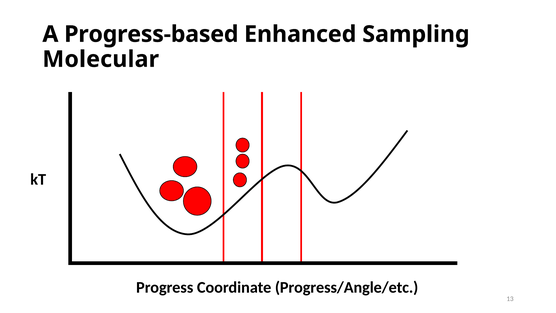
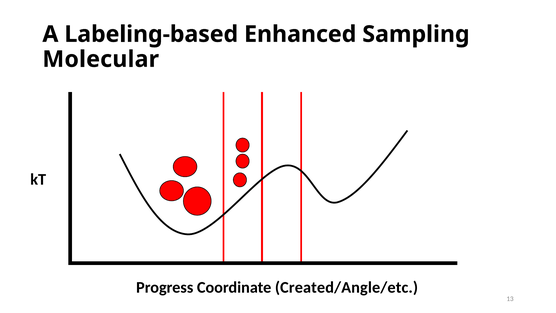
Progress-based: Progress-based -> Labeling-based (151, 34)
Progress/Angle/etc: Progress/Angle/etc -> Created/Angle/etc (346, 287)
